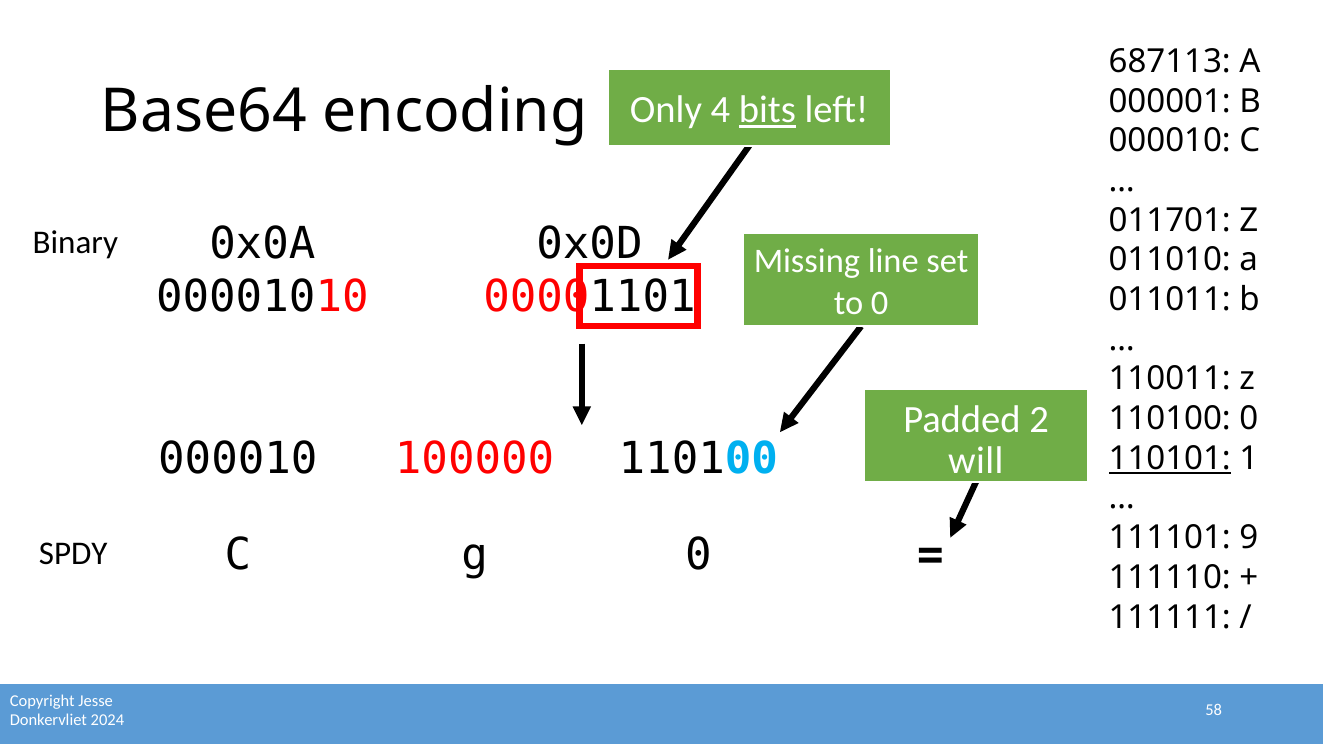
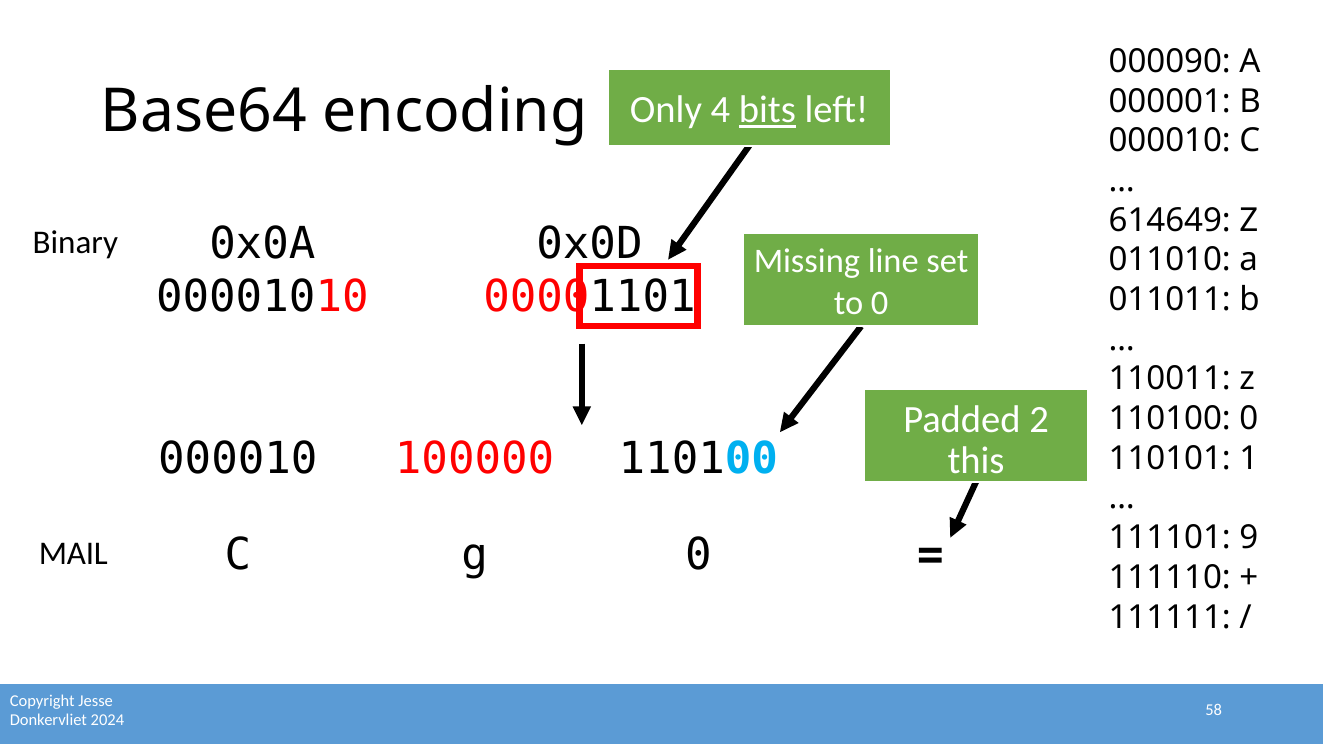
687113: 687113 -> 000090 (1170, 62)
011701: 011701 -> 614649 (1170, 220)
will: will -> this (976, 461)
110101 underline: present -> none (1170, 458)
SPDY: SPDY -> MAIL (73, 554)
